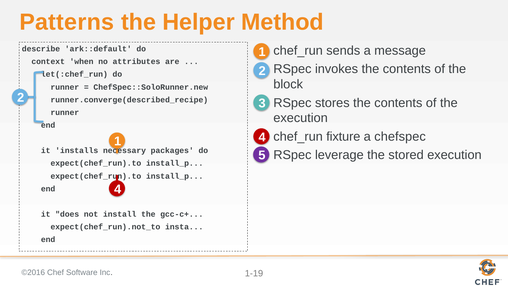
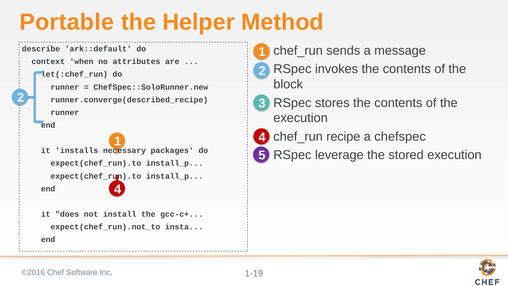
Patterns: Patterns -> Portable (67, 22)
fixture: fixture -> recipe (343, 136)
